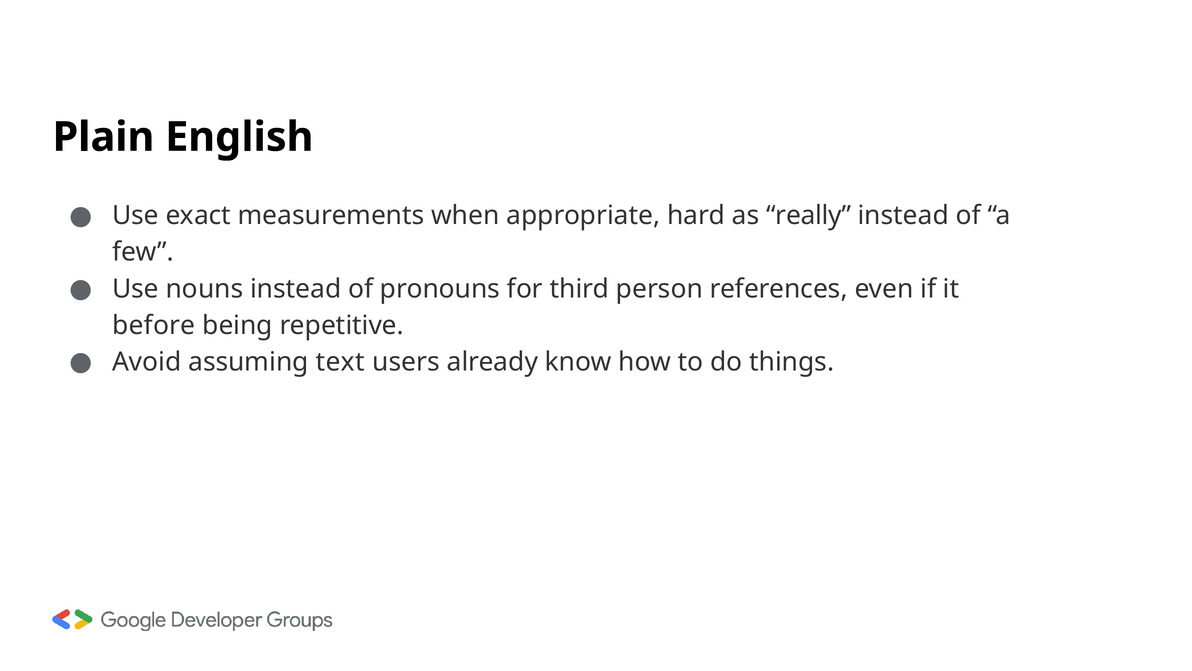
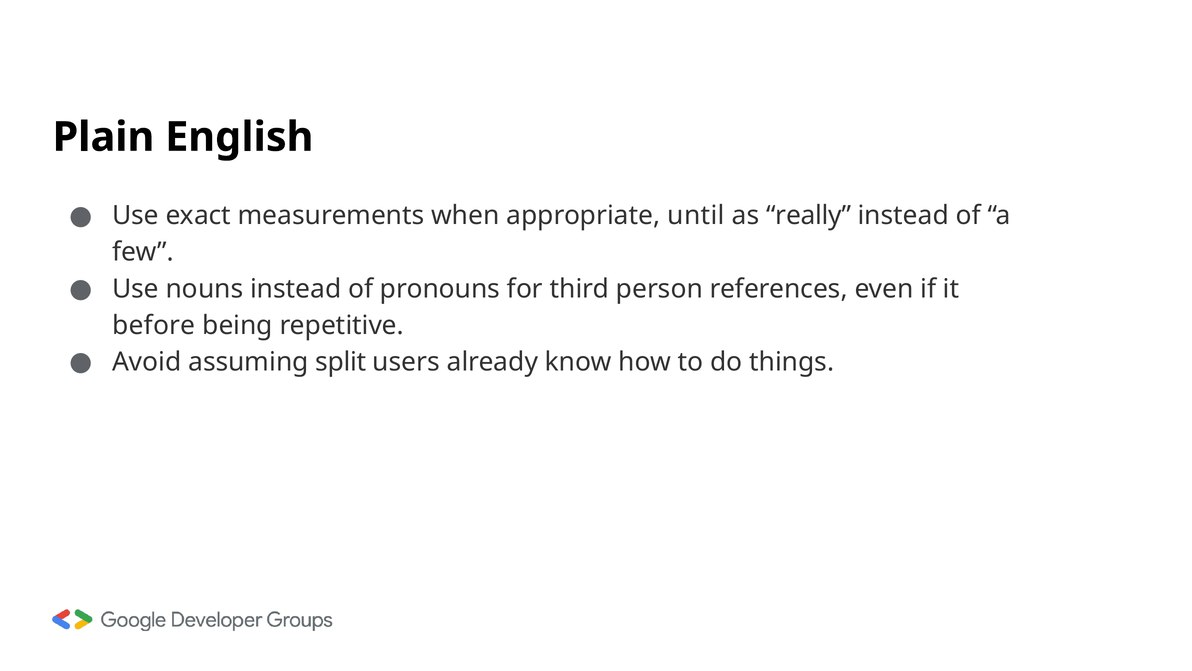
hard: hard -> until (696, 216)
text: text -> split (341, 362)
